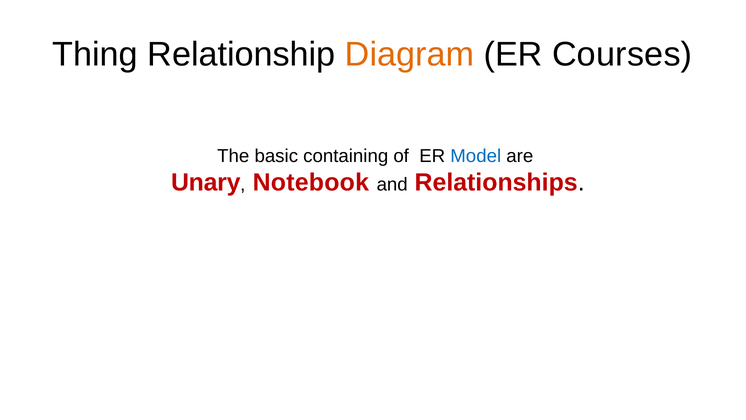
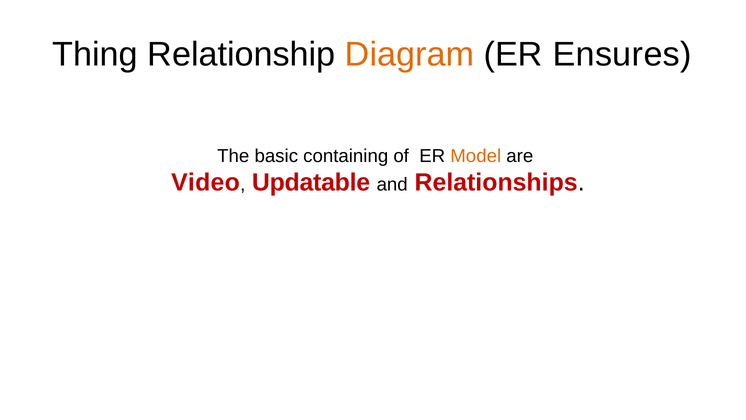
Courses: Courses -> Ensures (622, 54)
Model colour: blue -> orange (476, 156)
Unary: Unary -> Video (205, 183)
Notebook: Notebook -> Updatable (311, 183)
